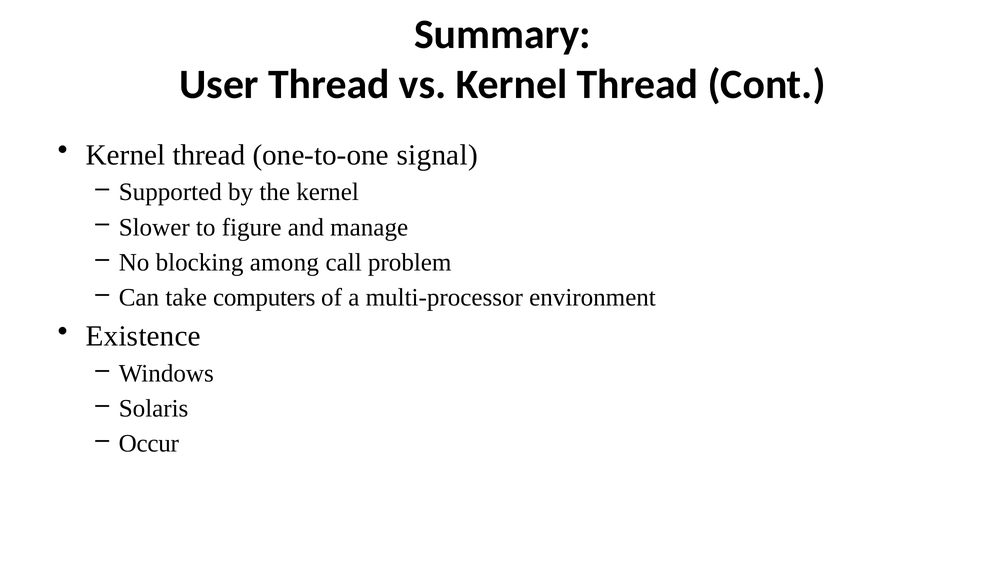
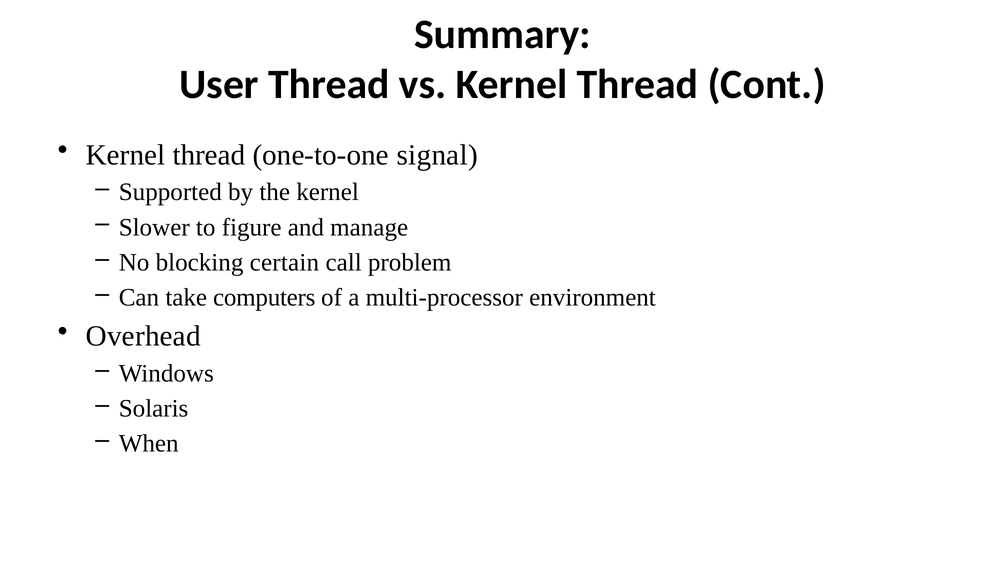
among: among -> certain (284, 262)
Existence: Existence -> Overhead (143, 336)
Occur: Occur -> When (149, 444)
